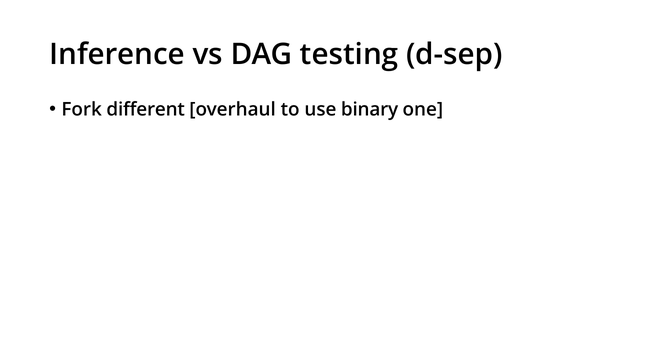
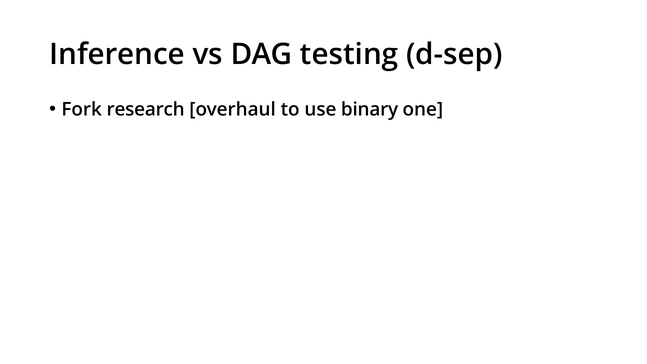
different: different -> research (146, 109)
